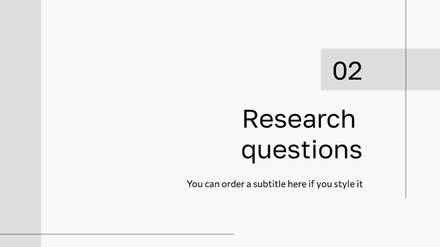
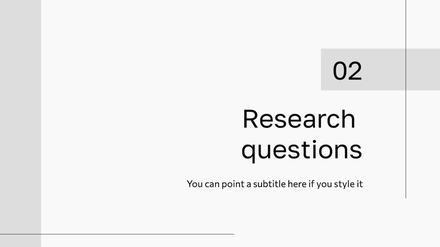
order: order -> point (233, 184)
